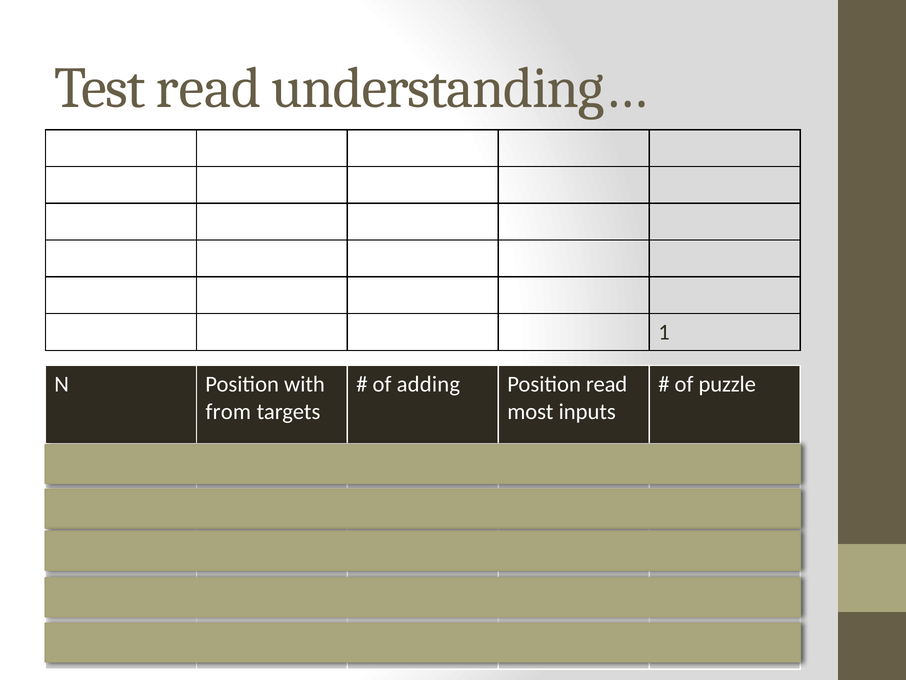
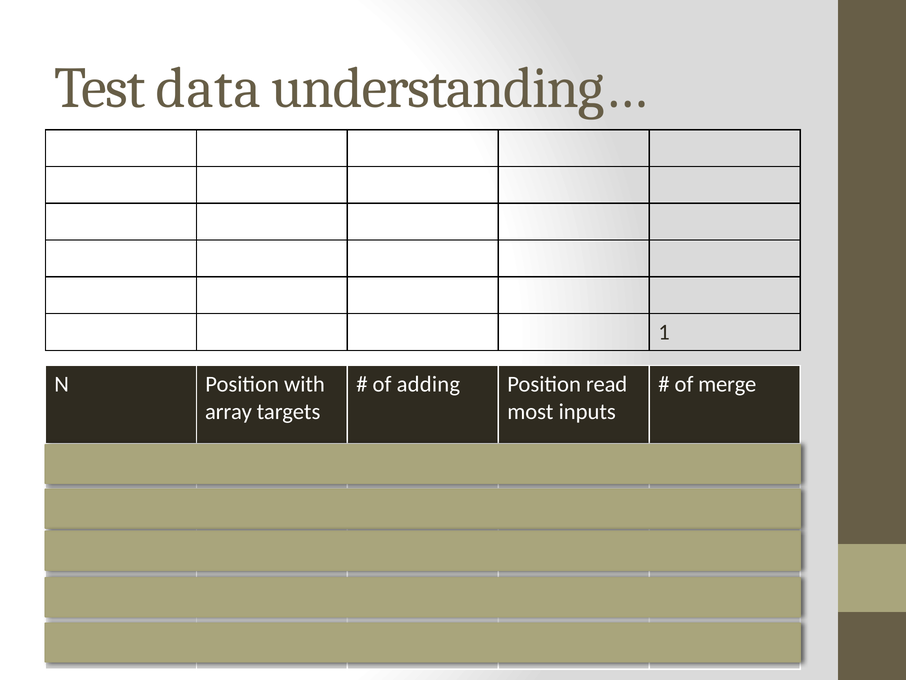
Test read: read -> data (208, 88)
puzzle: puzzle -> merge (727, 384)
from: from -> array (229, 411)
